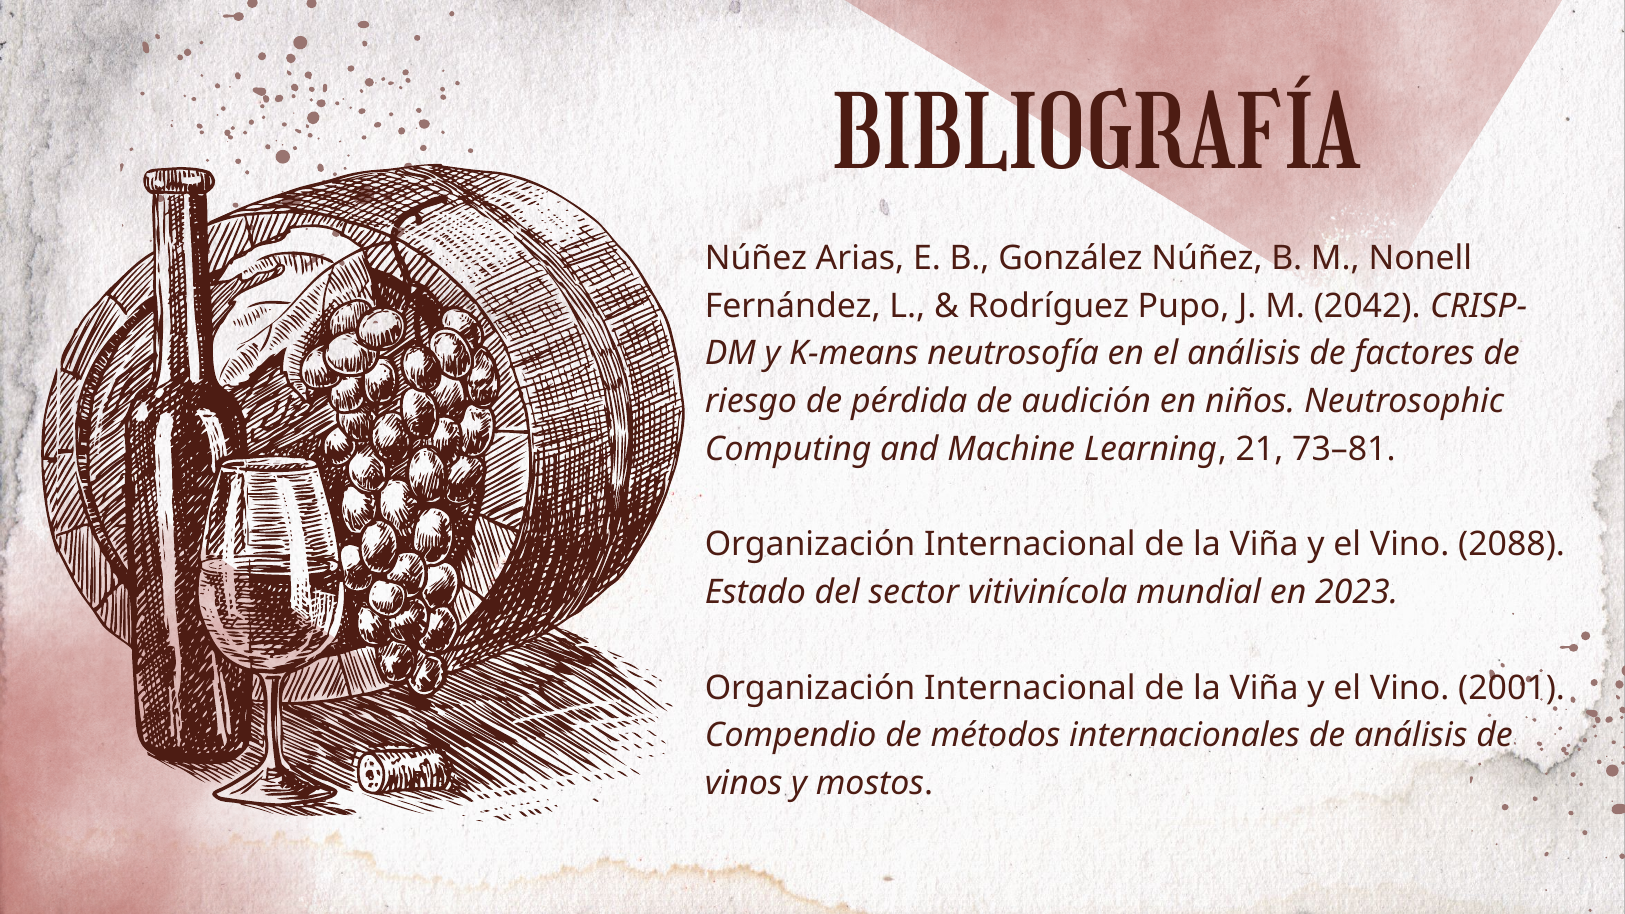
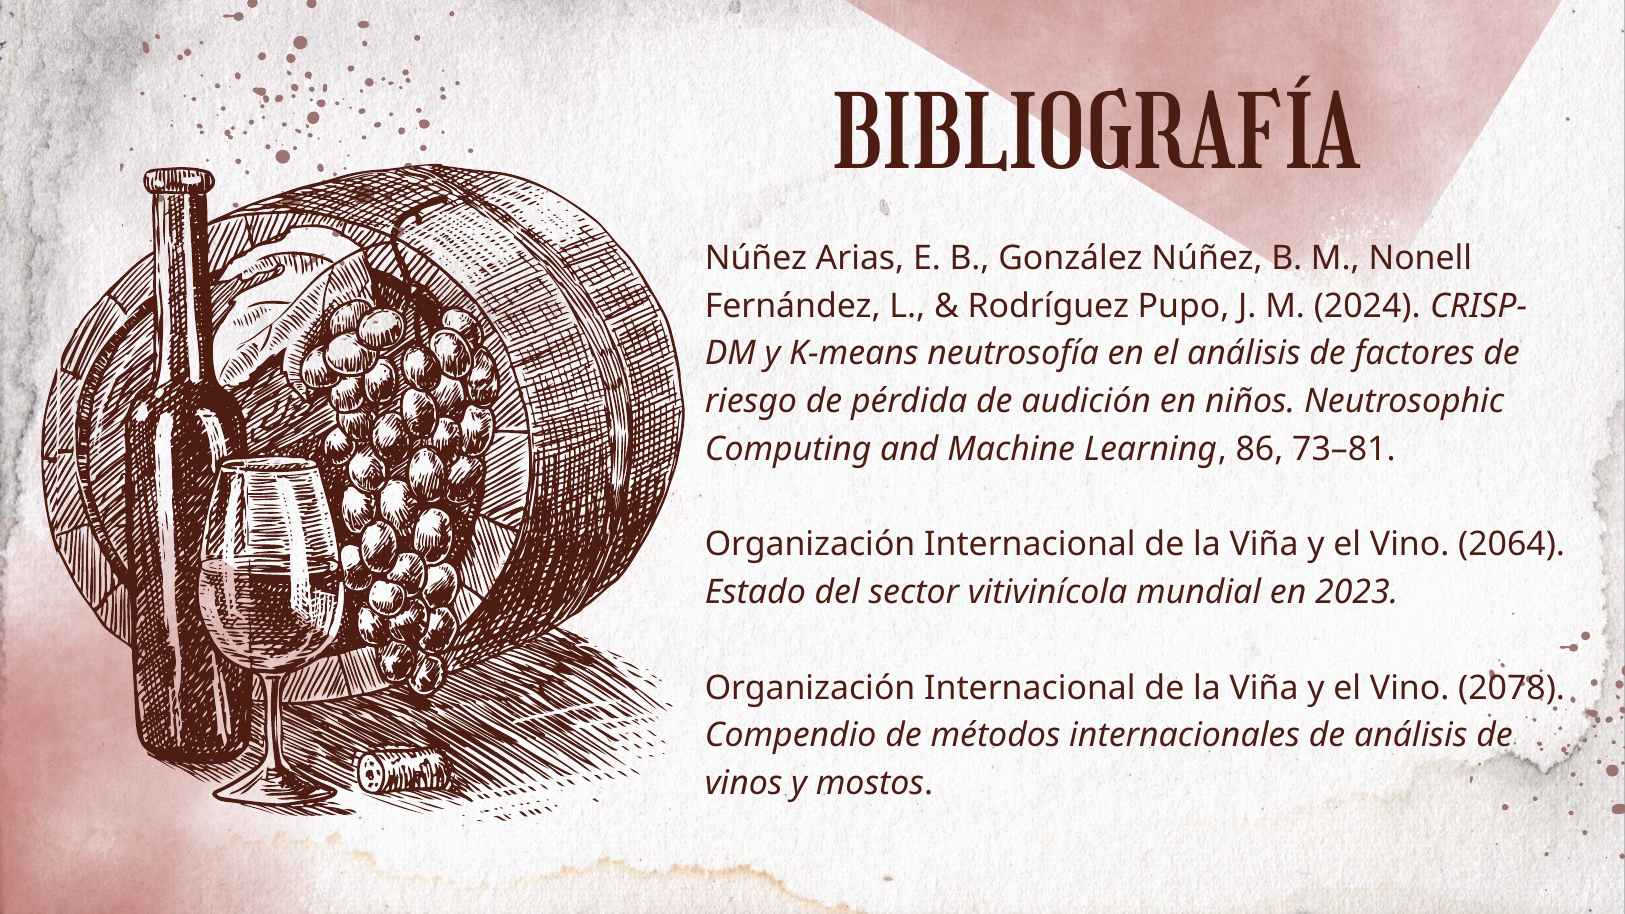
2042: 2042 -> 2024 (1367, 306)
21: 21 -> 86 (1260, 449)
2088: 2088 -> 2064 (1512, 545)
2001: 2001 -> 2078 (1512, 688)
